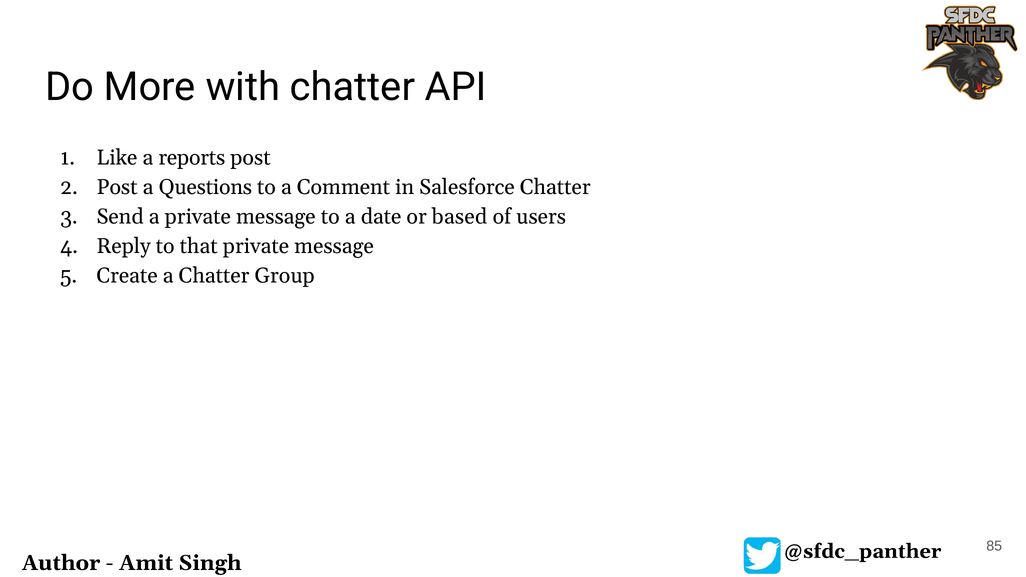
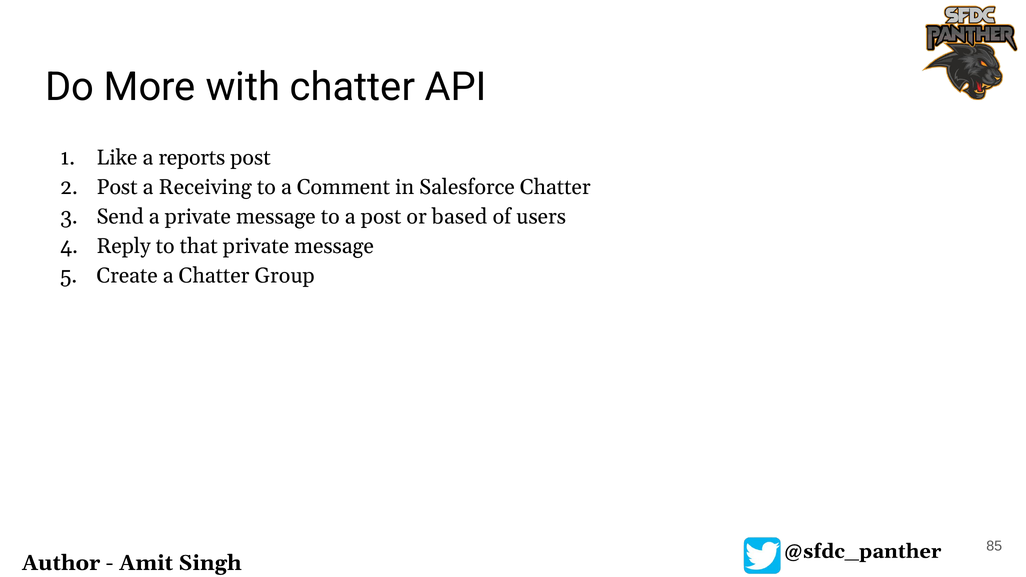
Questions: Questions -> Receiving (205, 187)
a date: date -> post (381, 217)
